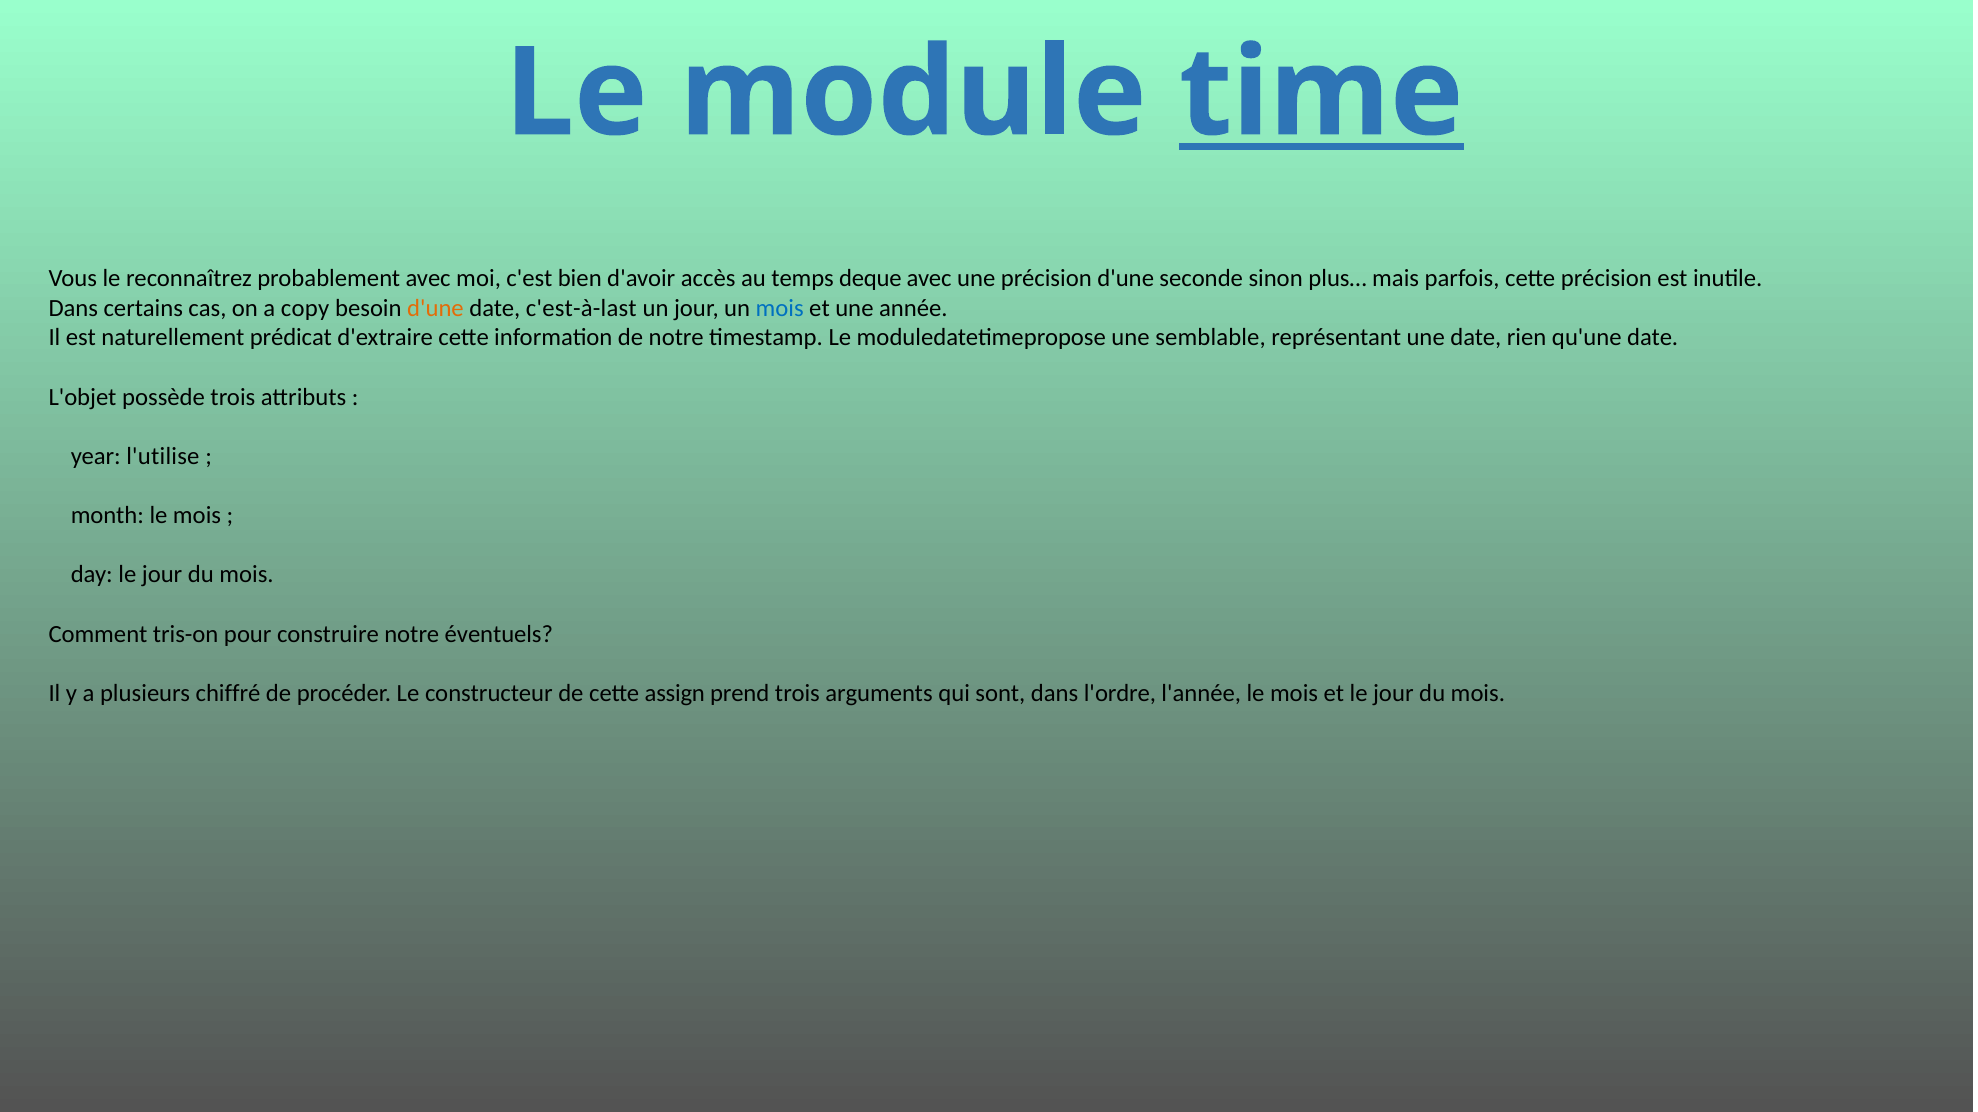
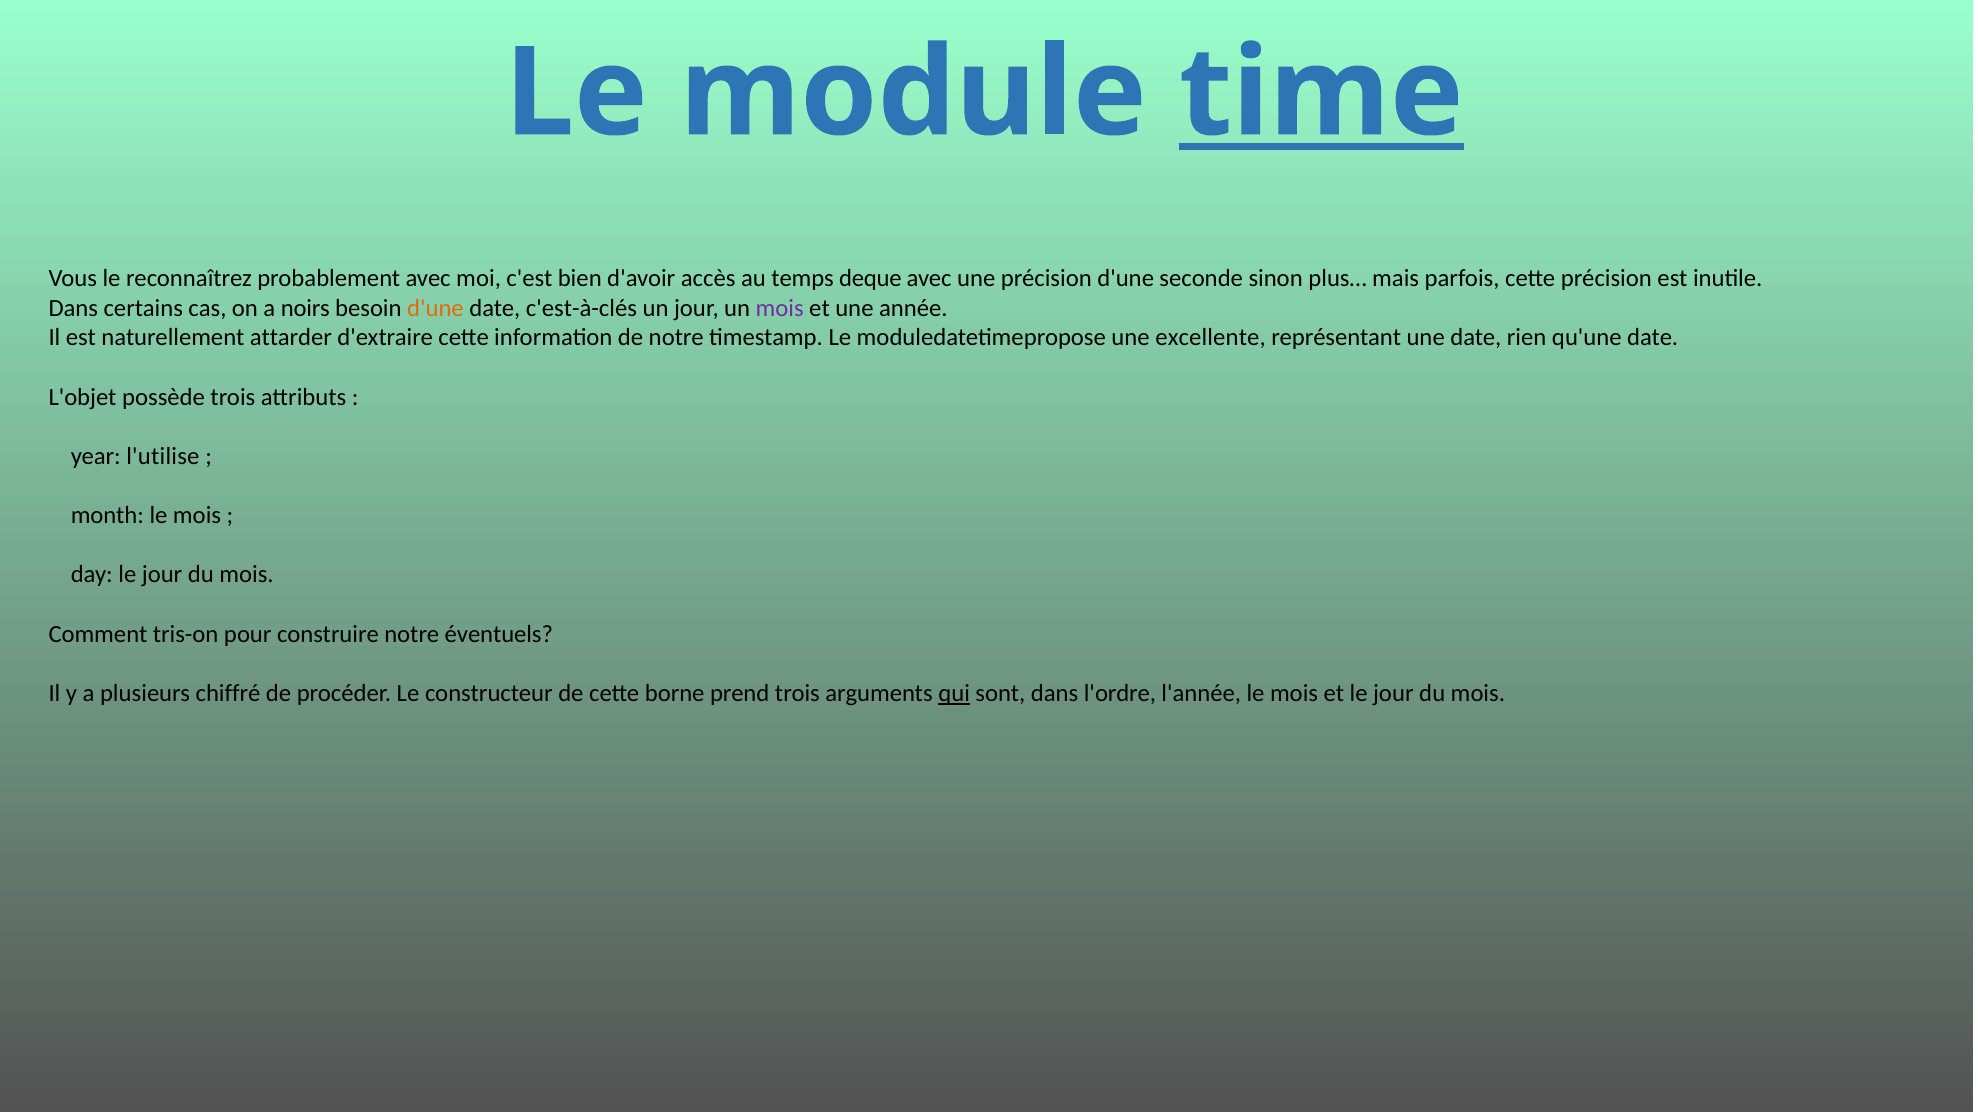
copy: copy -> noirs (305, 308)
c'est-à-last: c'est-à-last -> c'est-à-clés (581, 308)
mois colour: blue -> purple (780, 308)
prédicat: prédicat -> attarder (291, 338)
semblable: semblable -> excellente (1211, 338)
assign: assign -> borne (675, 694)
qui underline: none -> present (954, 694)
